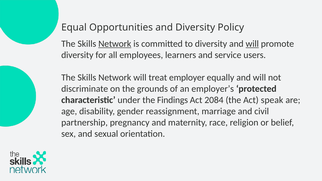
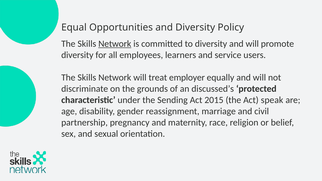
will underline: present -> none (252, 44)
employer’s: employer’s -> discussed’s (213, 89)
Findings: Findings -> Sending (172, 100)
2084: 2084 -> 2015 (214, 100)
